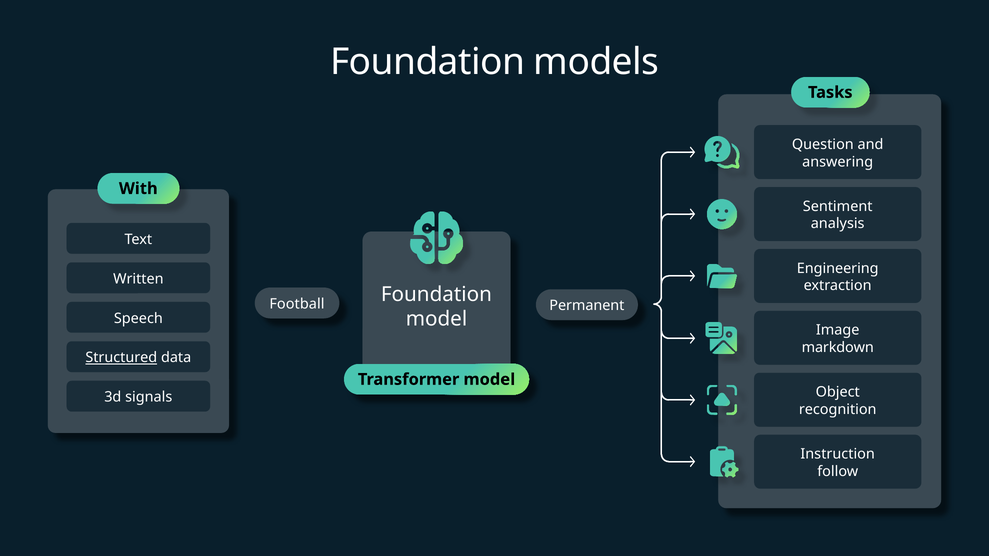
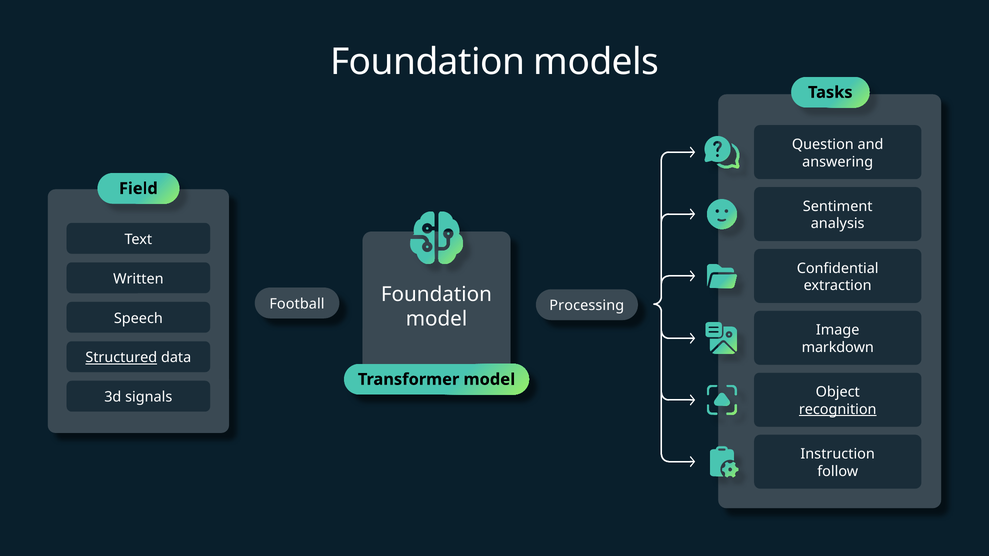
With: With -> Field (138, 189)
Engineering: Engineering -> Confidential (838, 268)
Permanent: Permanent -> Processing (587, 306)
recognition underline: none -> present (838, 410)
